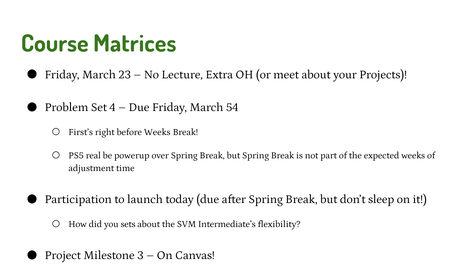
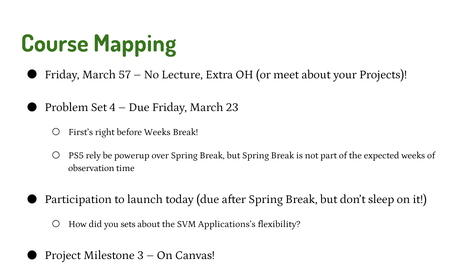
Matrices: Matrices -> Mapping (135, 44)
23: 23 -> 57 (125, 75)
54: 54 -> 23 (232, 107)
real: real -> rely (93, 155)
adjustment: adjustment -> observation (91, 168)
Intermediate’s: Intermediate’s -> Applications’s (227, 224)
